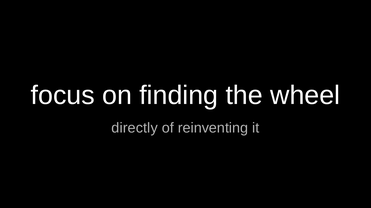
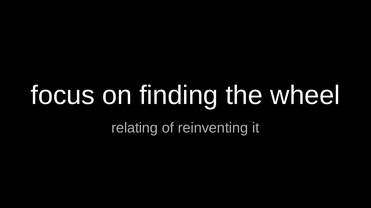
directly: directly -> relating (135, 128)
